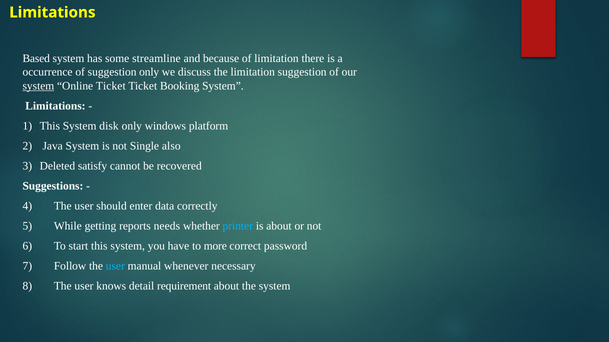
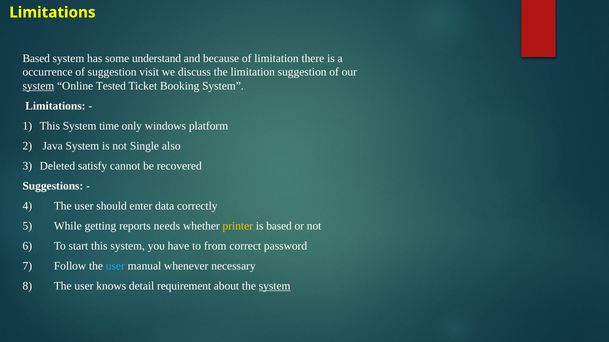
streamline: streamline -> understand (157, 59)
suggestion only: only -> visit (149, 72)
Online Ticket: Ticket -> Tested (111, 86)
disk: disk -> time (109, 126)
printer colour: light blue -> yellow (238, 226)
is about: about -> based (279, 226)
more: more -> from (215, 246)
system underline: none -> present (275, 286)
